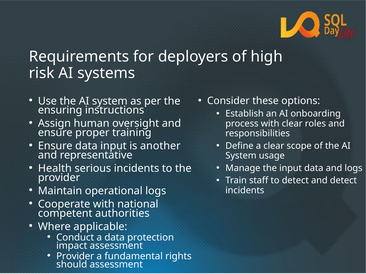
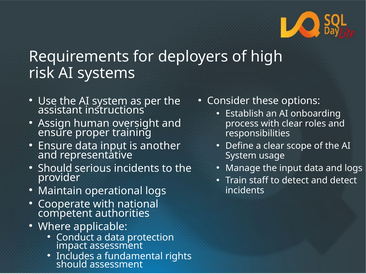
ensuring: ensuring -> assistant (60, 110)
Health: Health -> Should (55, 169)
Provider: Provider -> Includes (75, 257)
